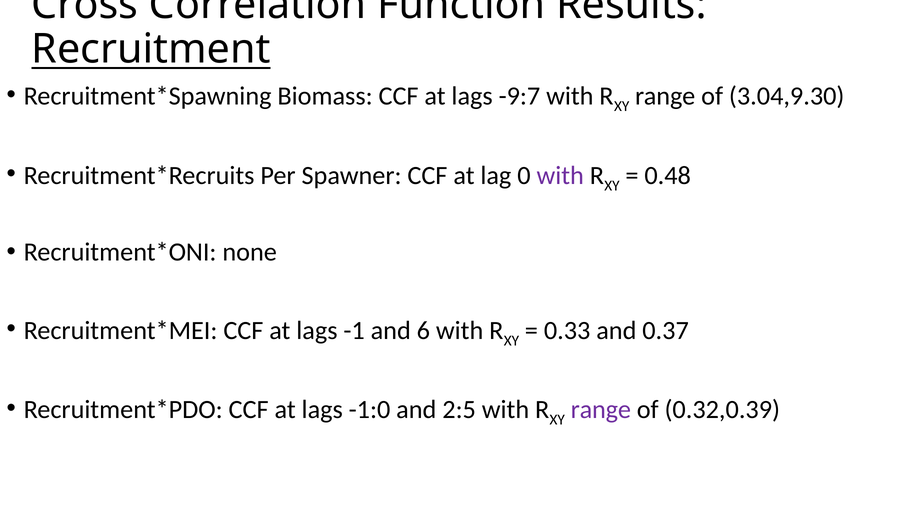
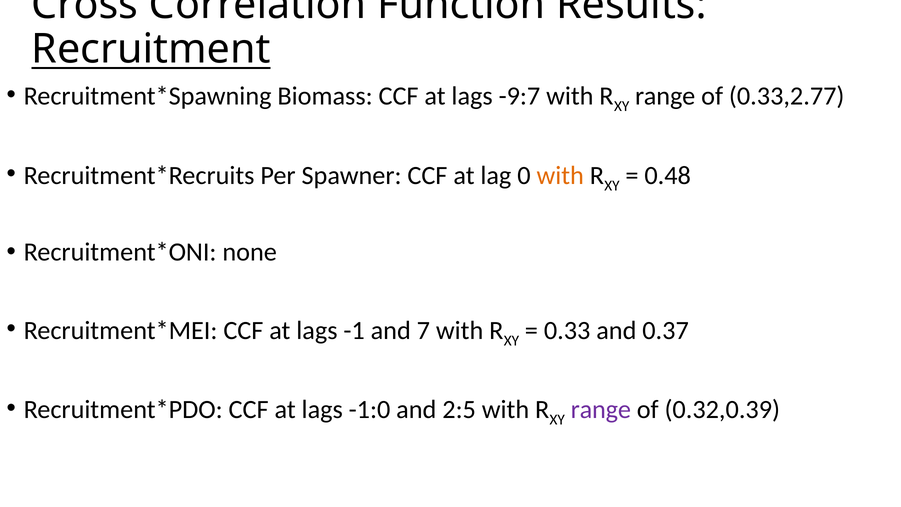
3.04,9.30: 3.04,9.30 -> 0.33,2.77 (787, 96)
with colour: purple -> orange (560, 176)
6: 6 -> 7 (423, 330)
